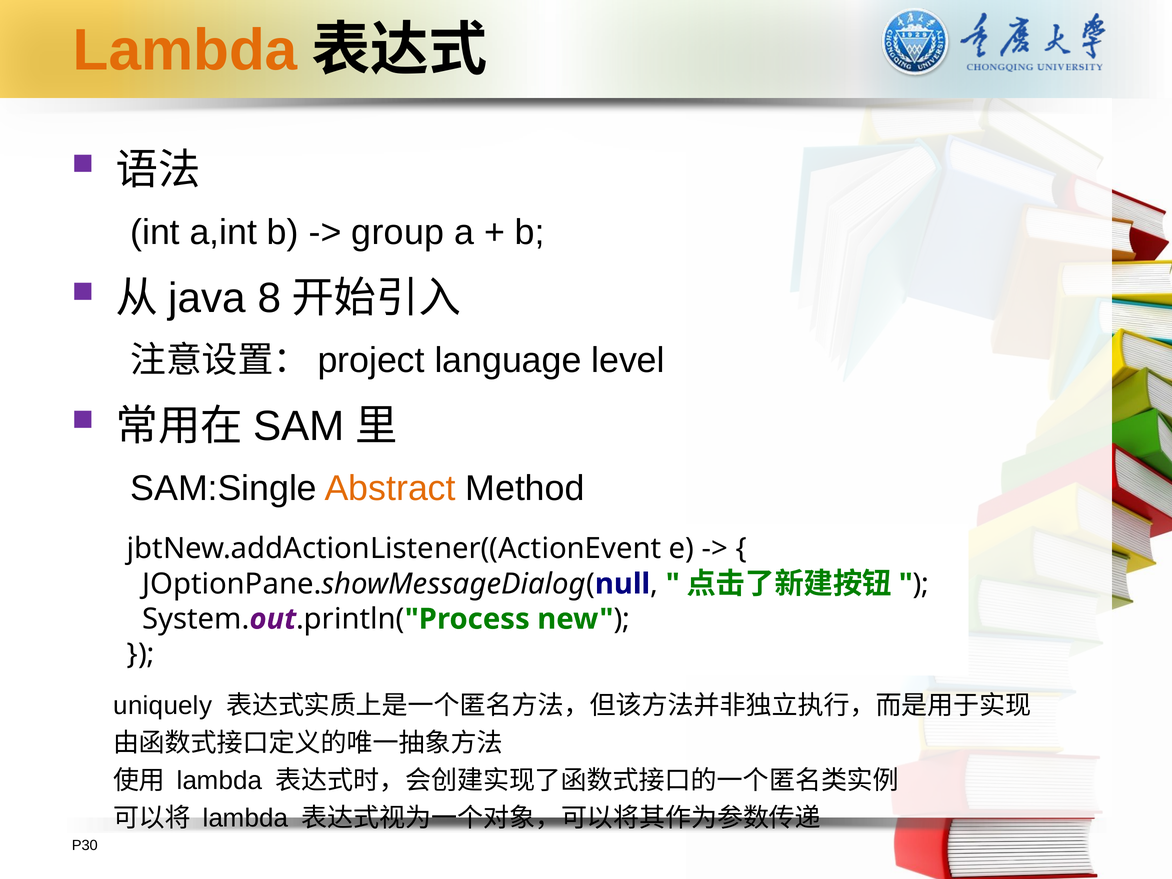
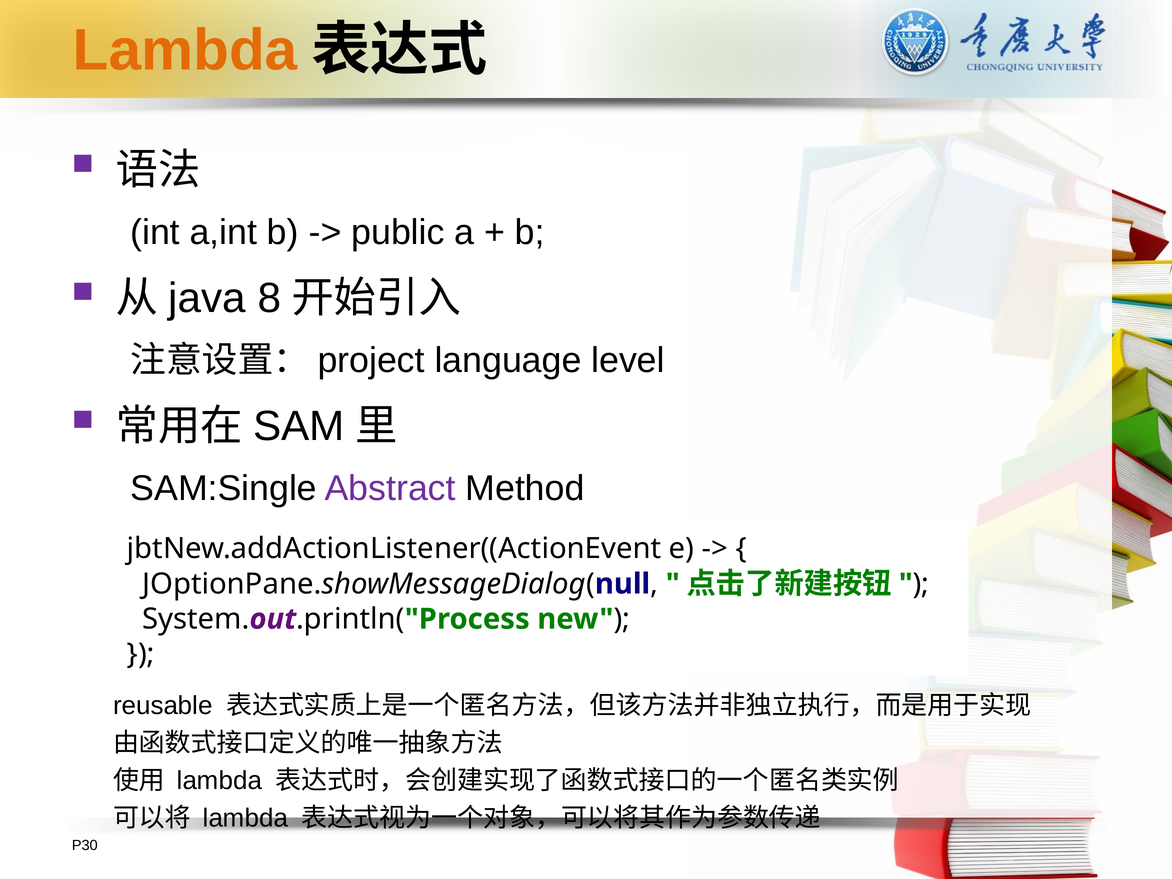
group: group -> public (398, 232)
Abstract colour: orange -> purple (390, 488)
uniquely: uniquely -> reusable (163, 706)
